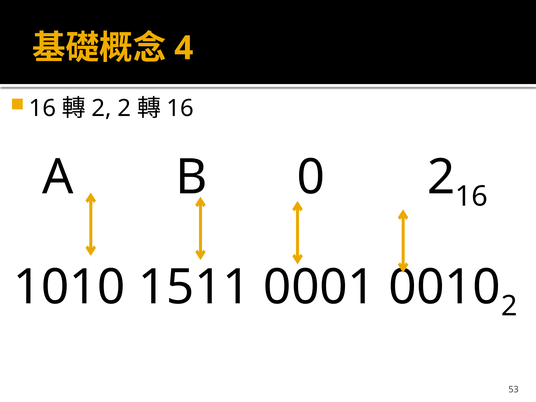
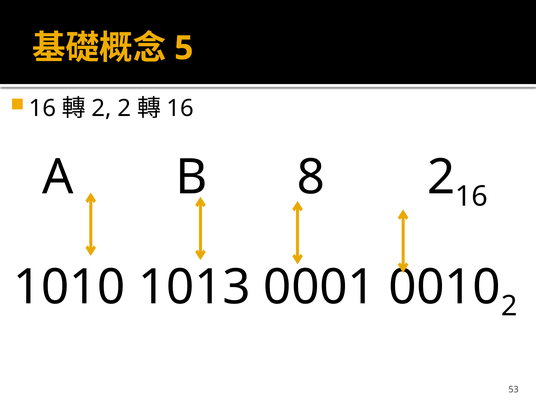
4: 4 -> 5 (184, 48)
0: 0 -> 8 (311, 177)
1511: 1511 -> 1013 (194, 287)
